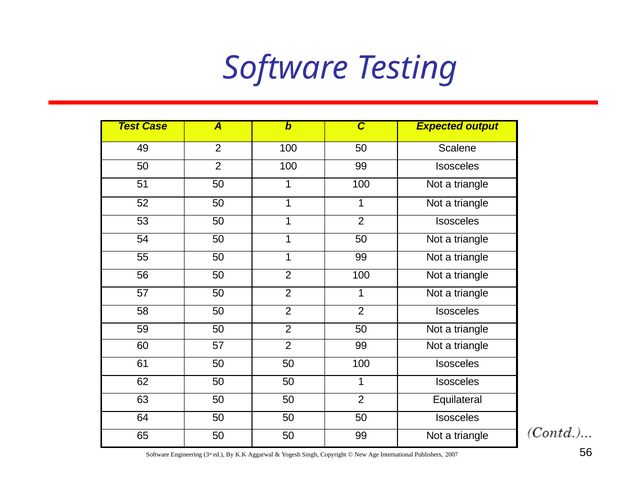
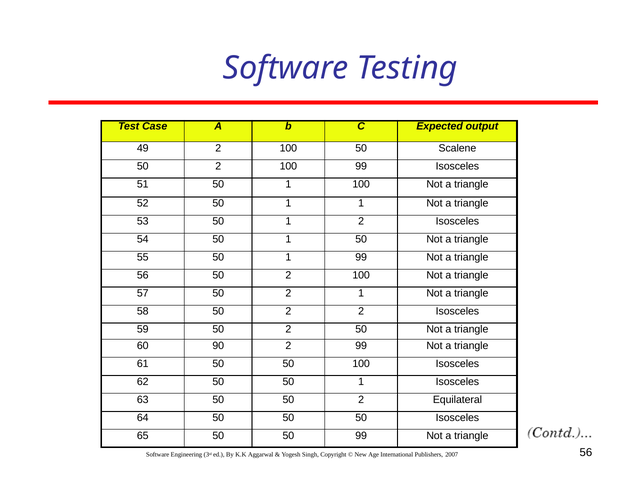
60 57: 57 -> 90 (218, 346)
